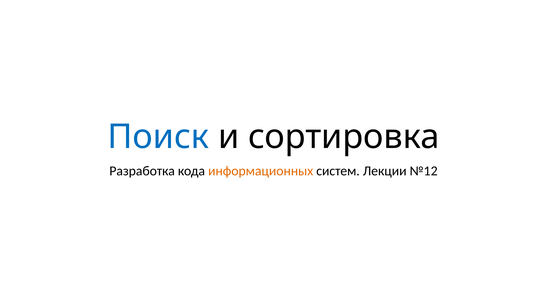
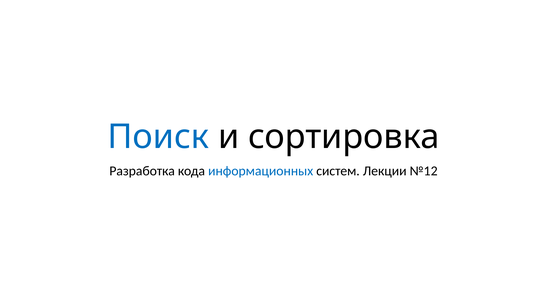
информационных colour: orange -> blue (261, 171)
